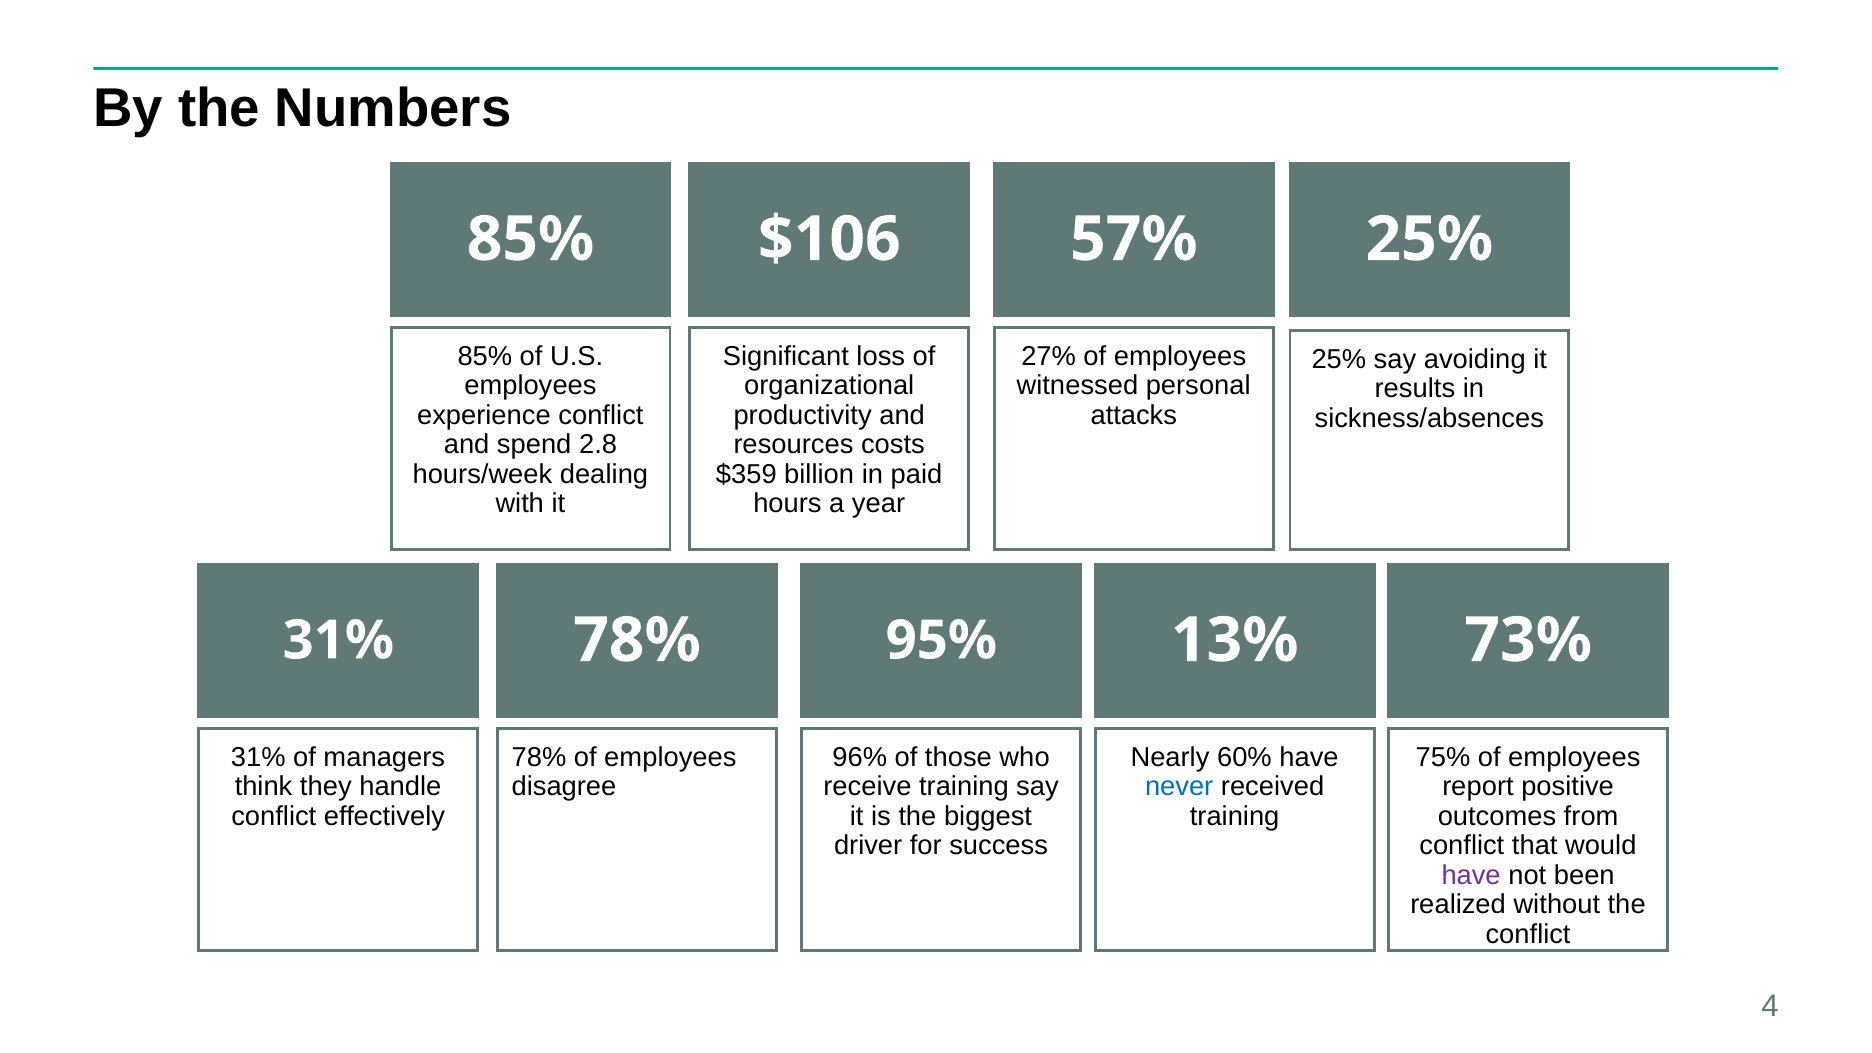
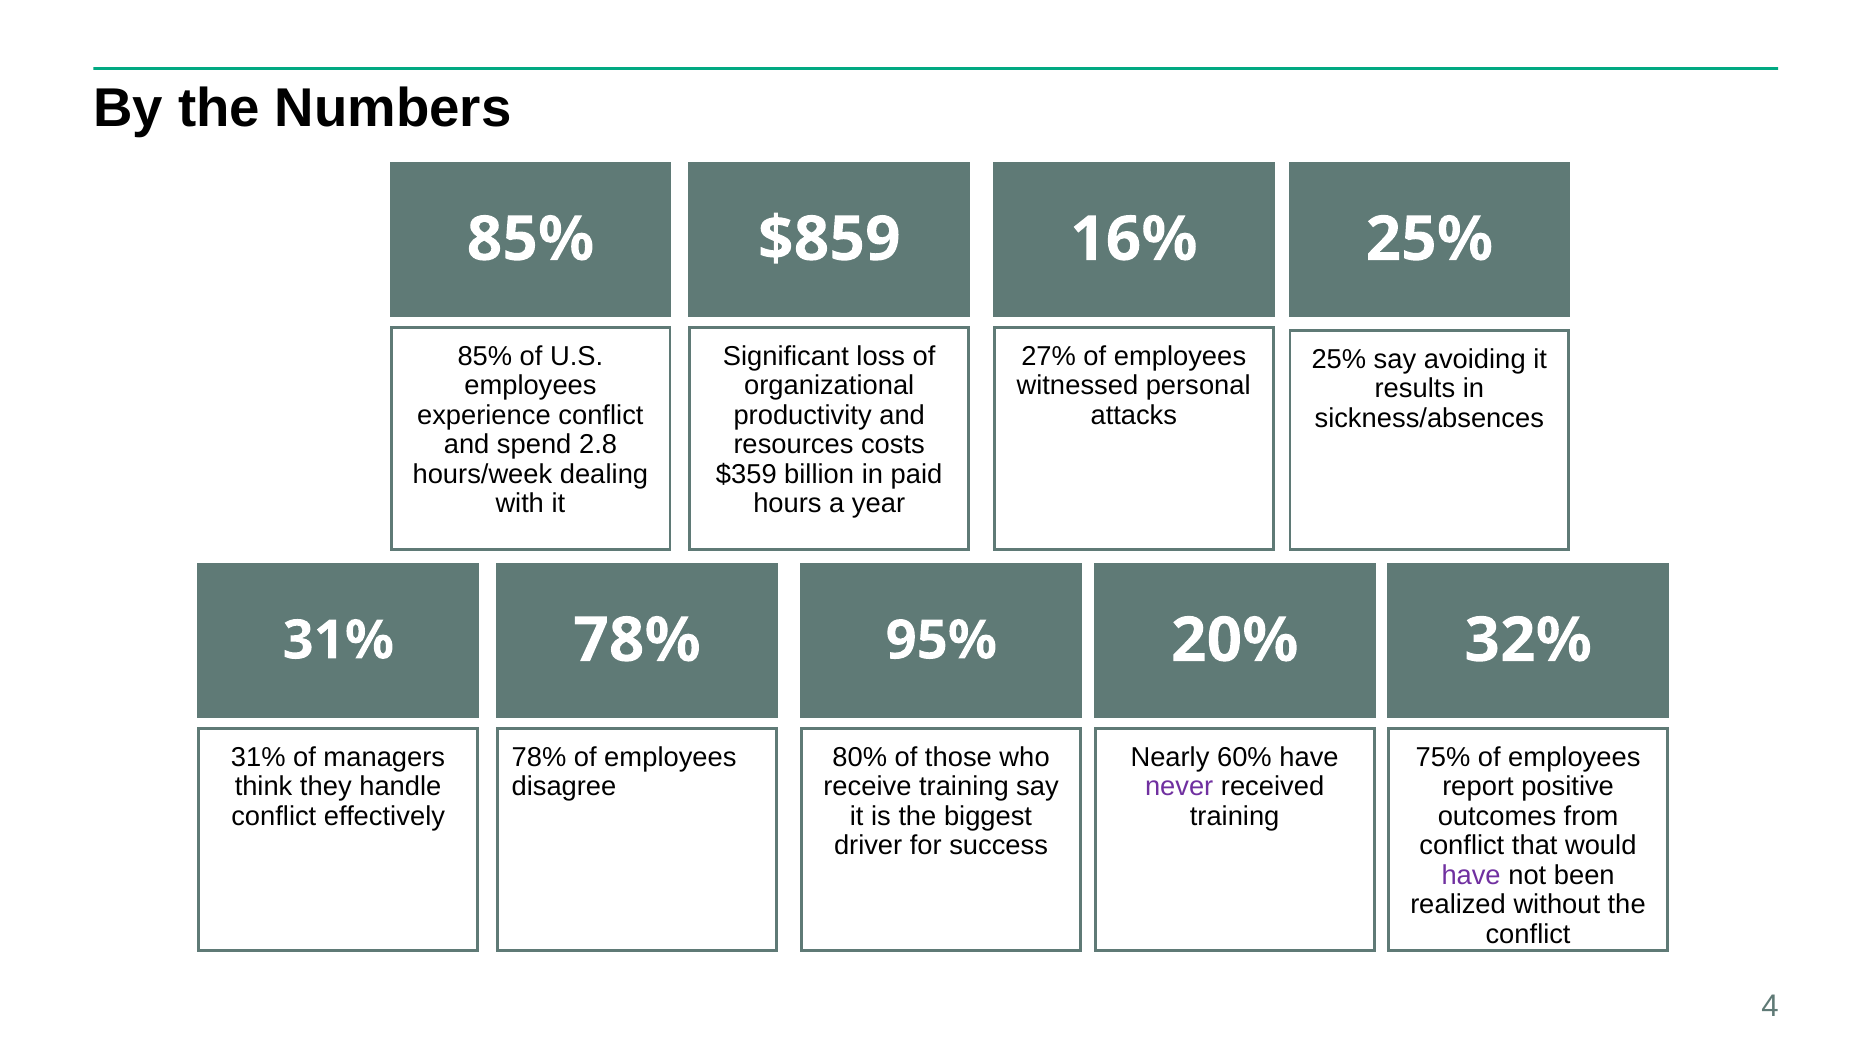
$106: $106 -> $859 (829, 239)
57%: 57% -> 16% (1134, 239)
13%: 13% -> 20% (1235, 640)
73%: 73% -> 32% (1528, 640)
96%: 96% -> 80% (860, 757)
never colour: blue -> purple (1179, 787)
